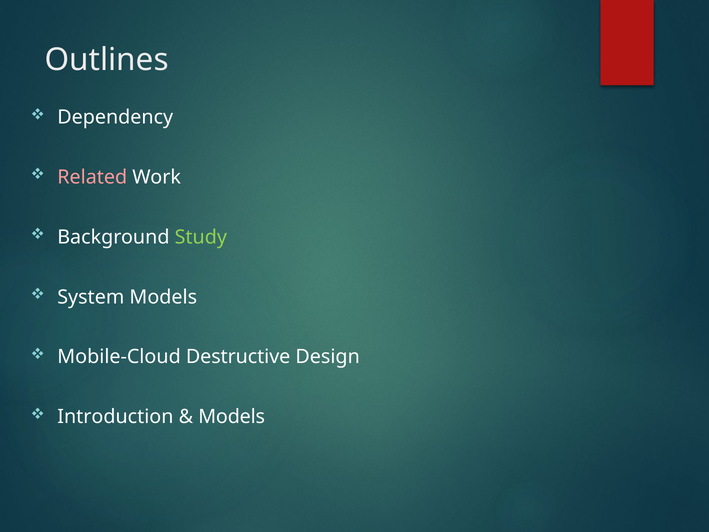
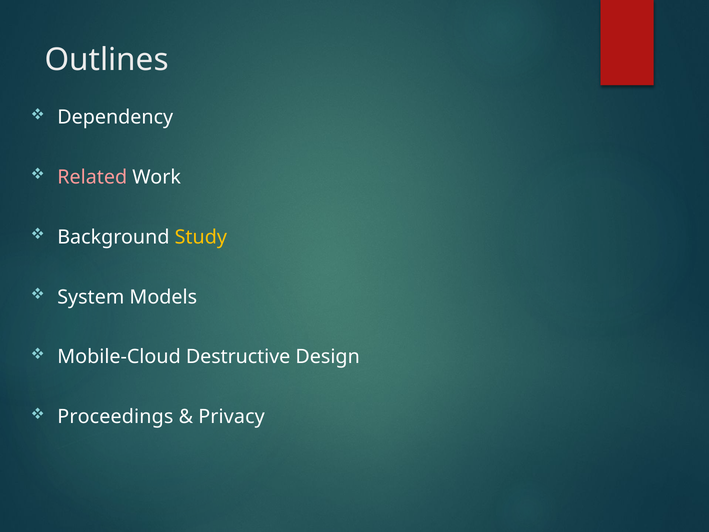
Study colour: light green -> yellow (201, 237)
Introduction: Introduction -> Proceedings (115, 417)
Models: Models -> Privacy (232, 417)
